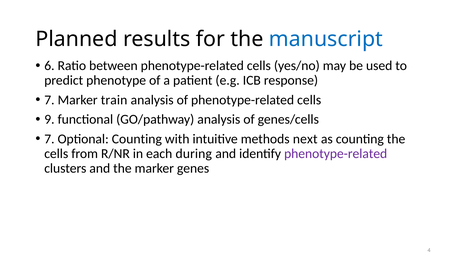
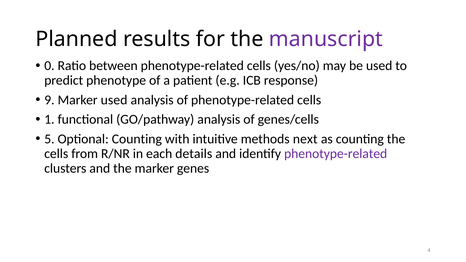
manuscript colour: blue -> purple (326, 39)
6: 6 -> 0 (49, 66)
7: 7 -> 9 (49, 100)
Marker train: train -> used (114, 100)
9: 9 -> 1 (49, 119)
7: 7 -> 5 (49, 139)
during: during -> details (194, 154)
